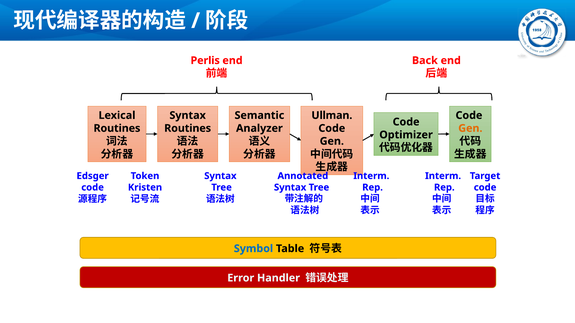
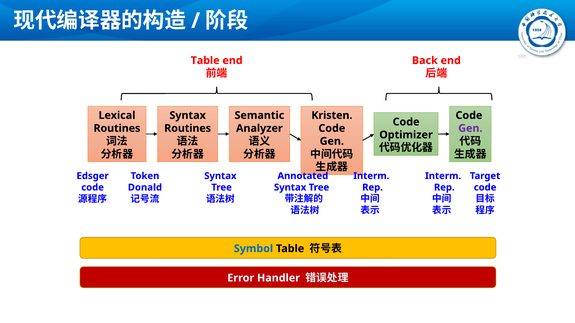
Perlis: Perlis -> Table (205, 61)
Ullman: Ullman -> Kristen (332, 116)
Gen colour: orange -> purple (470, 128)
Kristen: Kristen -> Donald (145, 188)
